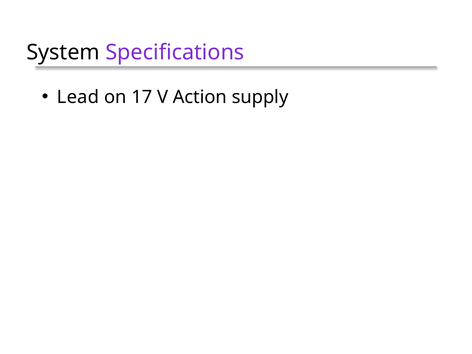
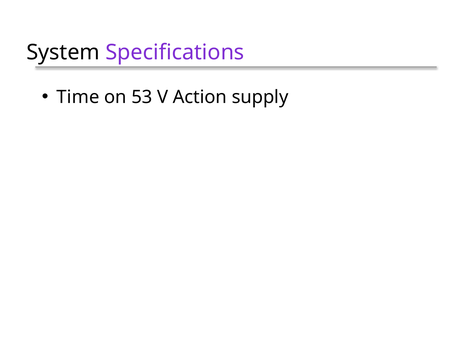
Lead: Lead -> Time (78, 97)
17: 17 -> 53 (142, 97)
